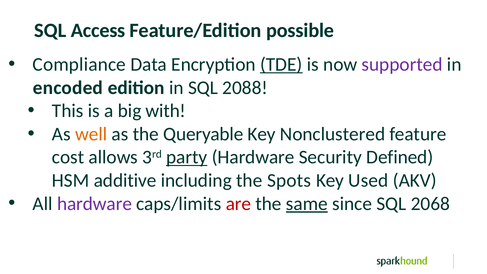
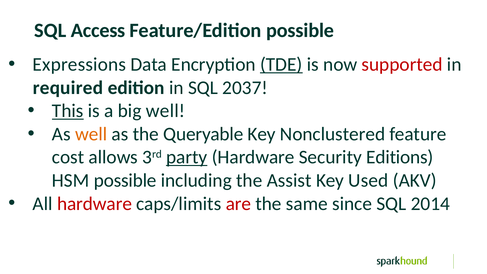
Compliance: Compliance -> Expressions (79, 64)
supported colour: purple -> red (402, 64)
encoded: encoded -> required (68, 88)
2088: 2088 -> 2037 (245, 88)
This underline: none -> present (68, 111)
big with: with -> well (166, 111)
Defined: Defined -> Editions (400, 157)
HSM additive: additive -> possible (125, 180)
Spots: Spots -> Assist (289, 180)
hardware colour: purple -> red (95, 204)
same underline: present -> none (307, 204)
2068: 2068 -> 2014 (430, 204)
